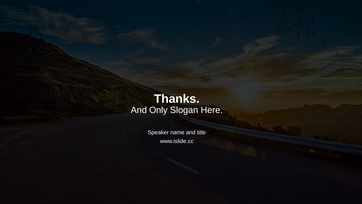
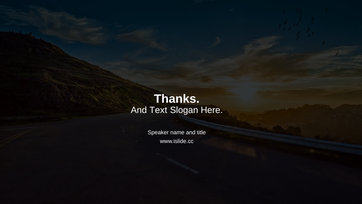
Only: Only -> Text (158, 110)
